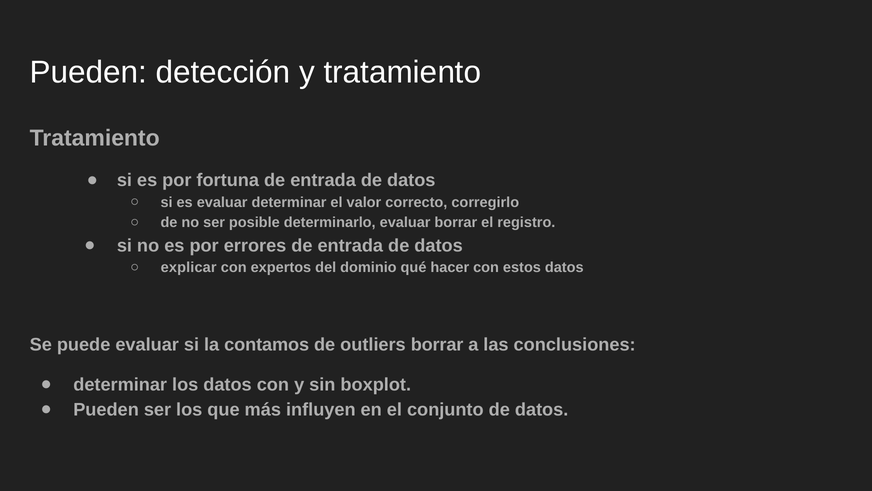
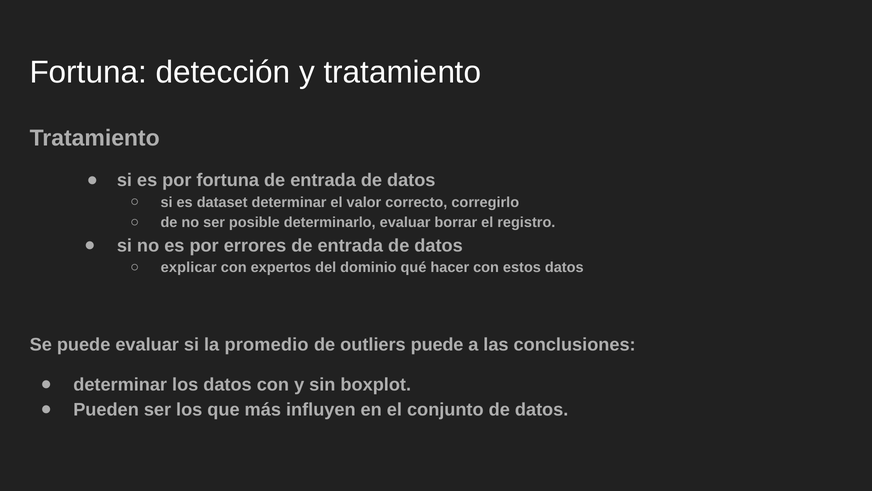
Pueden: Pueden -> Fortuna (88, 72)
es evaluar: evaluar -> dataset (222, 202)
contamos: contamos -> promedio (267, 345)
outliers borrar: borrar -> puede (437, 345)
